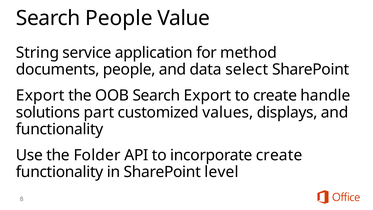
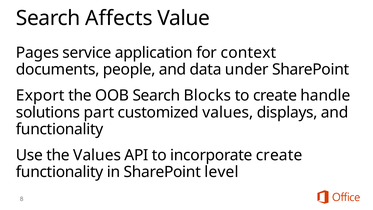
Search People: People -> Affects (119, 18)
String: String -> Pages (38, 53)
method: method -> context (248, 53)
select: select -> under (247, 69)
Search Export: Export -> Blocks (207, 96)
the Folder: Folder -> Values (97, 155)
